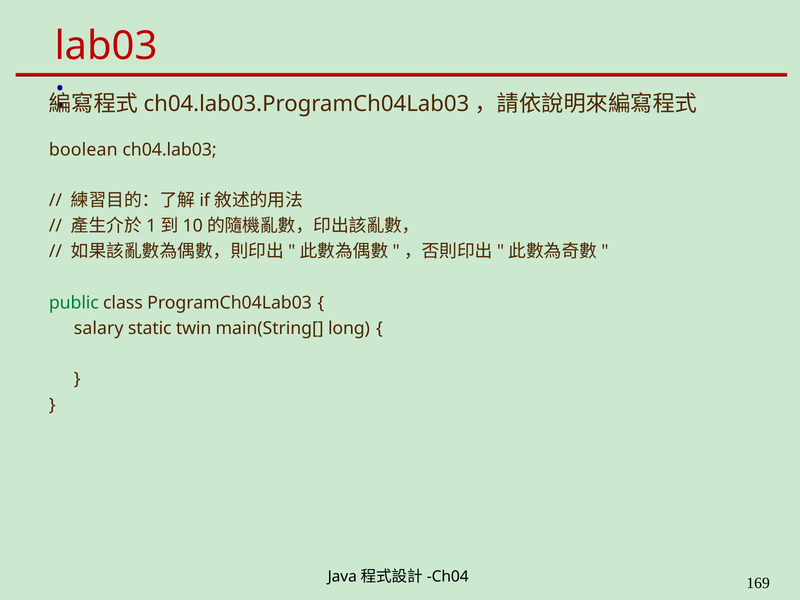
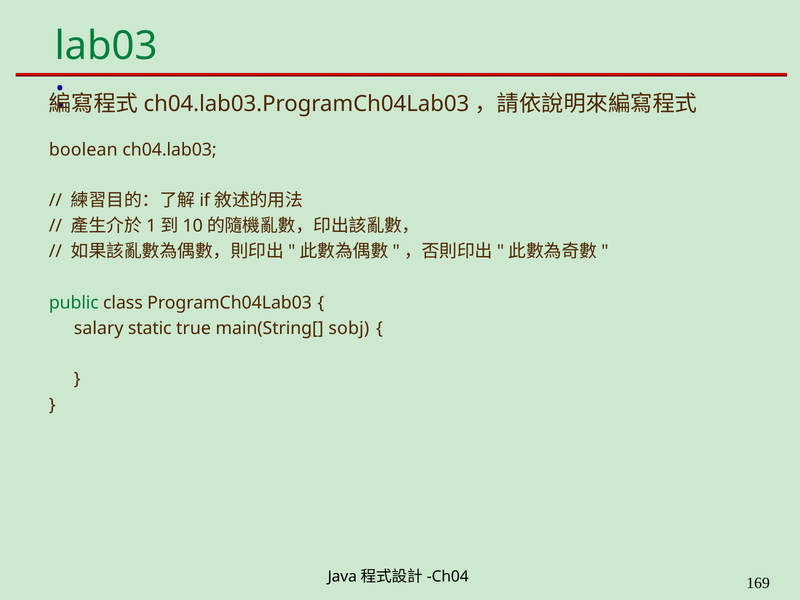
lab03 colour: red -> green (106, 46)
twin: twin -> true (194, 328)
long: long -> sobj (349, 328)
